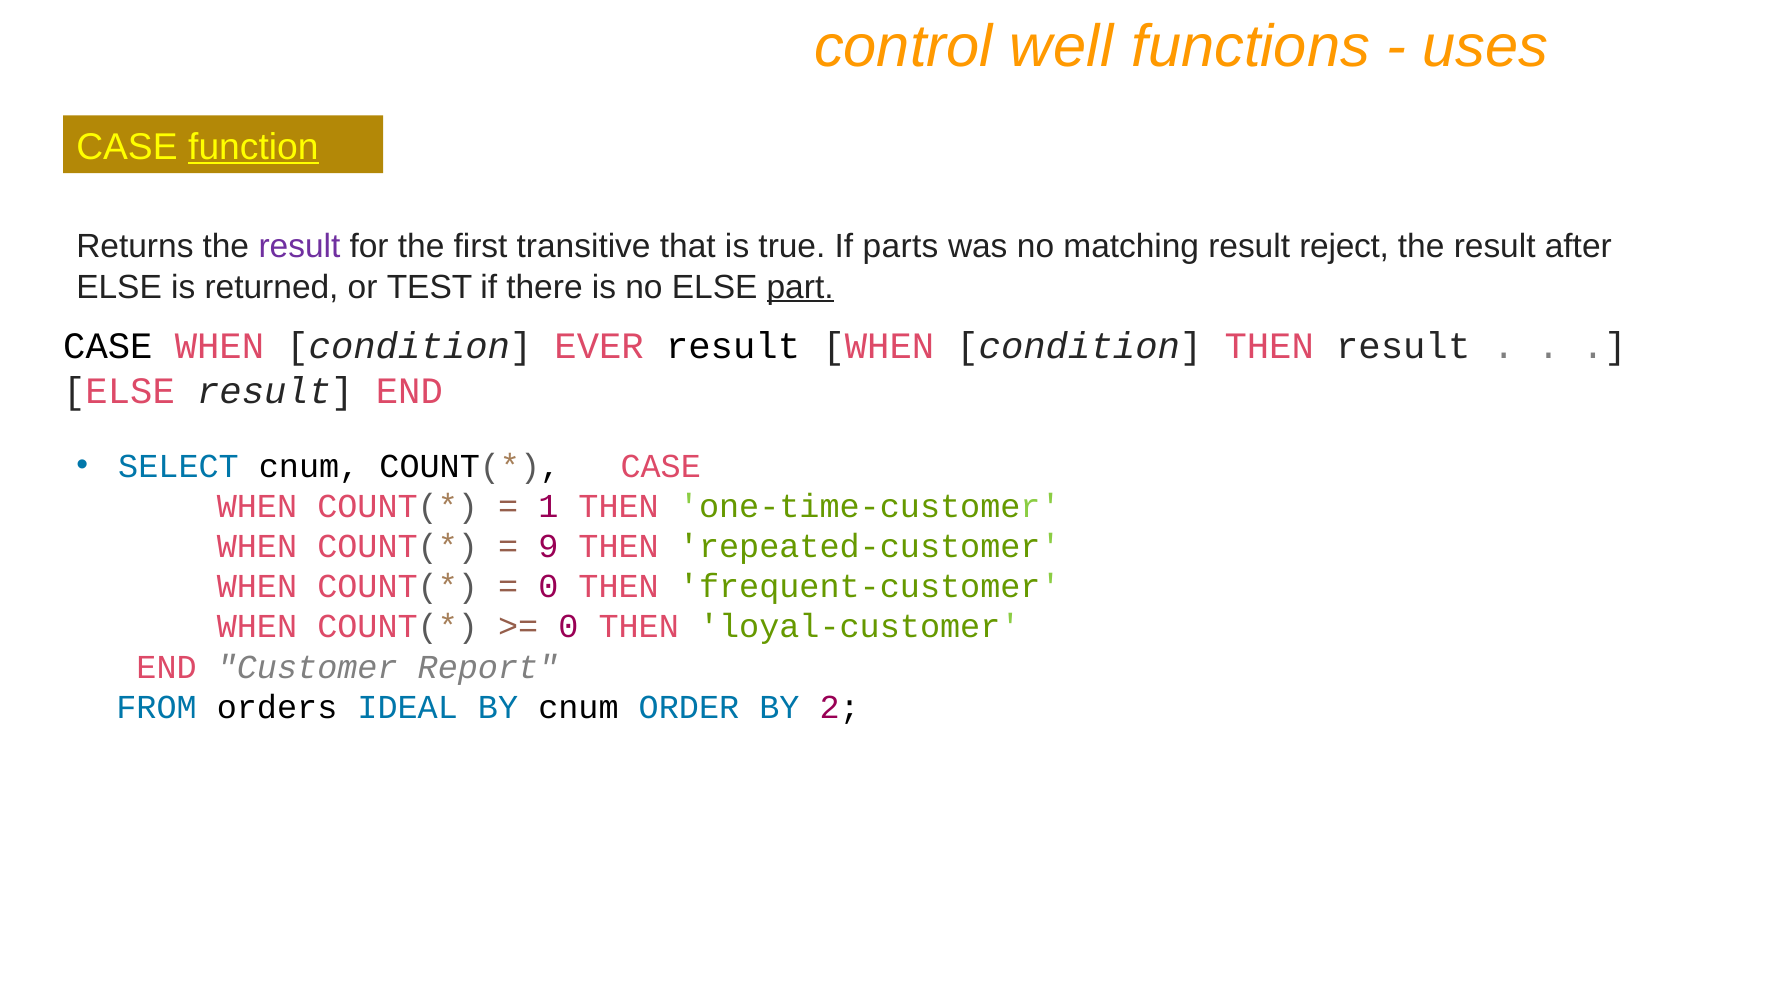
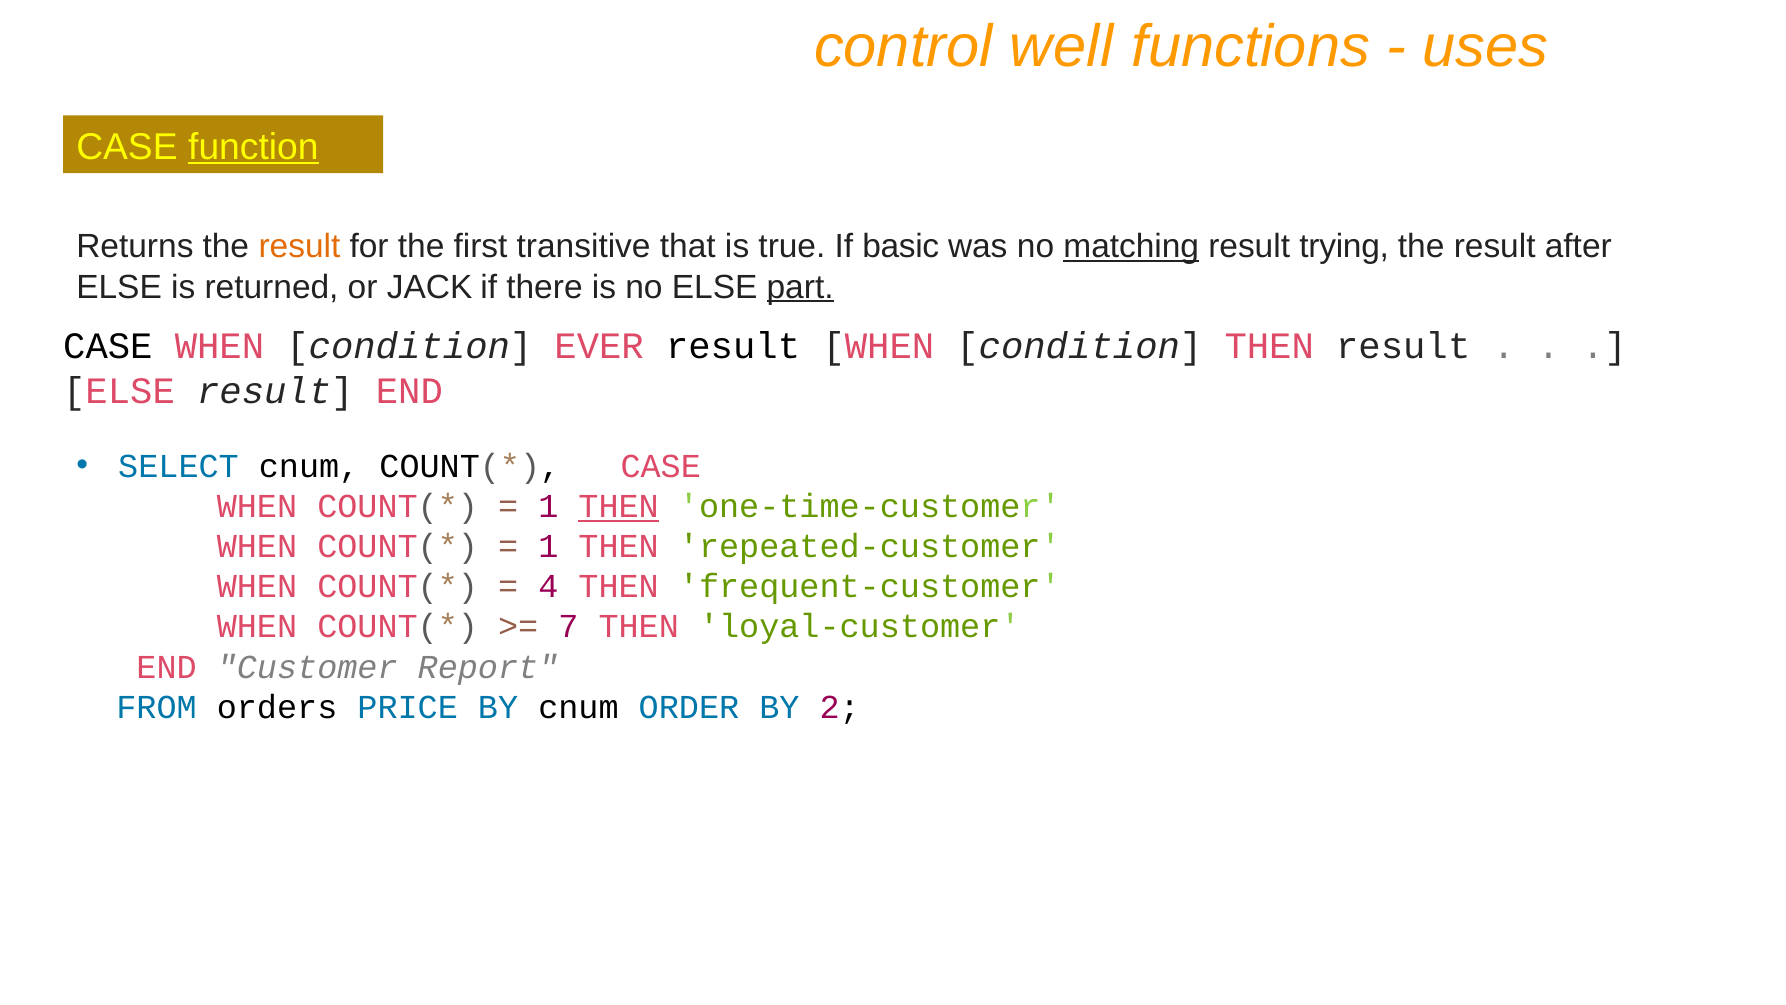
result colour: purple -> orange (299, 247)
parts: parts -> basic (901, 247)
matching underline: none -> present (1131, 247)
reject: reject -> trying (1344, 247)
TEST: TEST -> JACK (430, 287)
THEN underline: none -> present (619, 506)
9: 9 -> 1 (548, 546)
0: 0 -> 4 (548, 586)
0: 0 -> 7 (568, 627)
IDEAL: IDEAL -> PRICE (408, 707)
